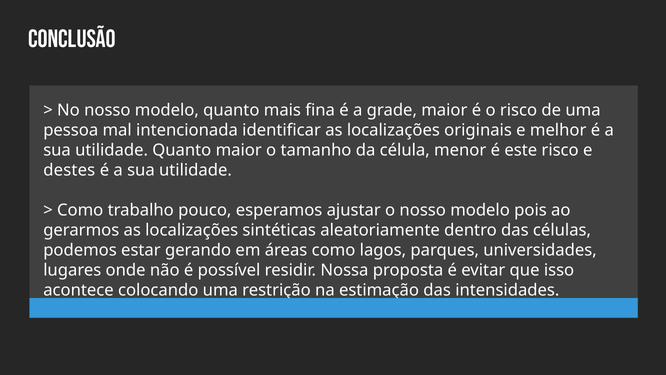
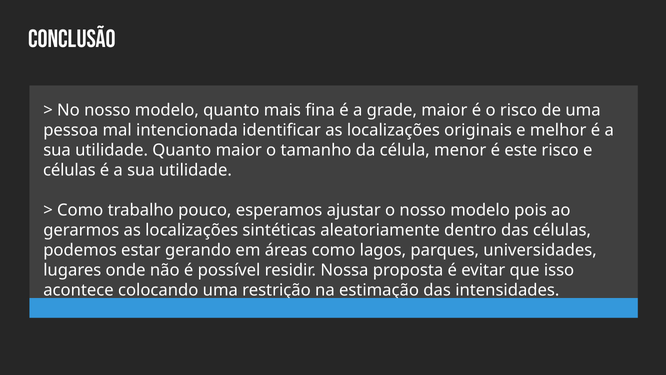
destes: destes -> células (69, 170)
